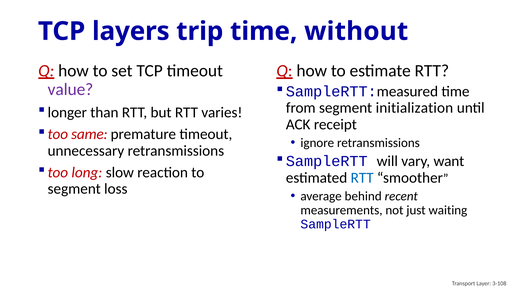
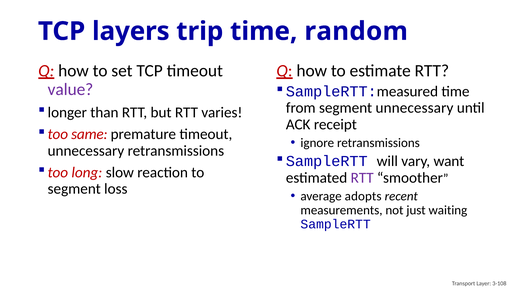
without: without -> random (356, 31)
segment initialization: initialization -> unnecessary (414, 108)
RTT colour: blue -> purple (362, 177)
behind: behind -> adopts (363, 196)
